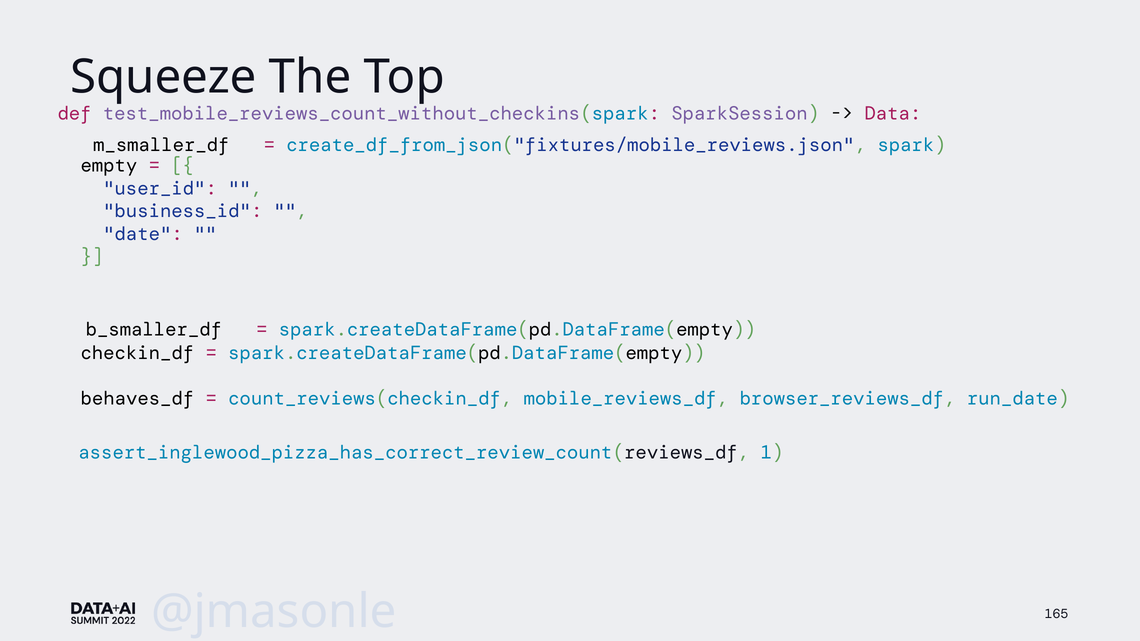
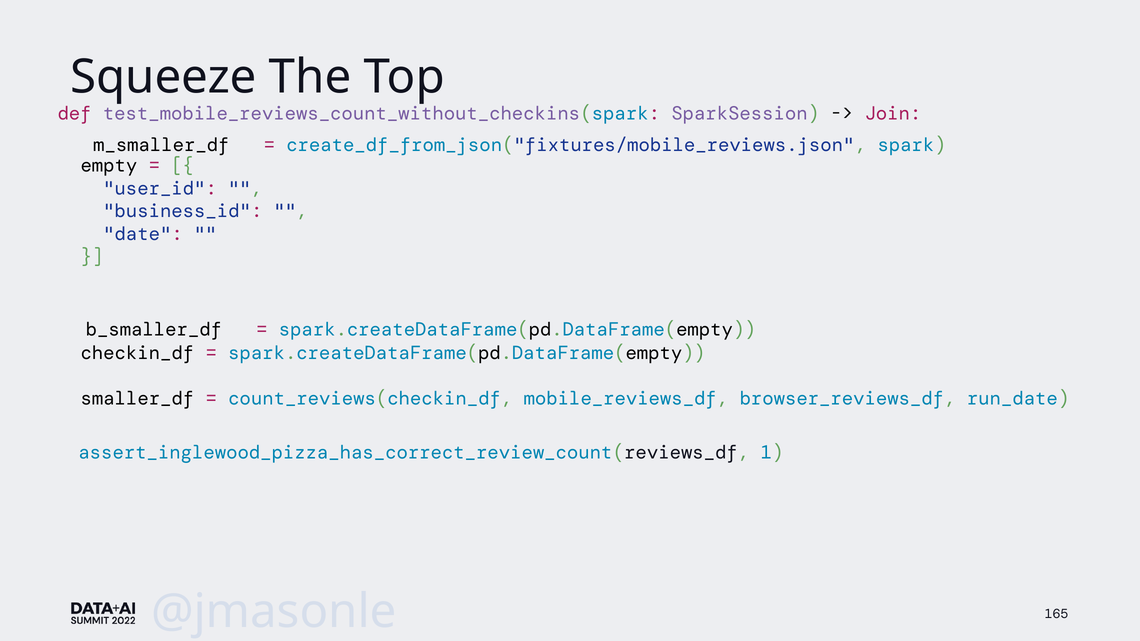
Data: Data -> Join (893, 113)
behaves_df: behaves_df -> smaller_df (137, 399)
